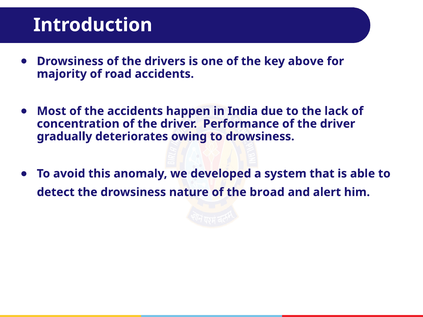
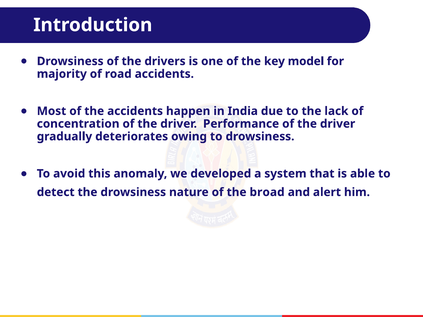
above: above -> model (306, 61)
